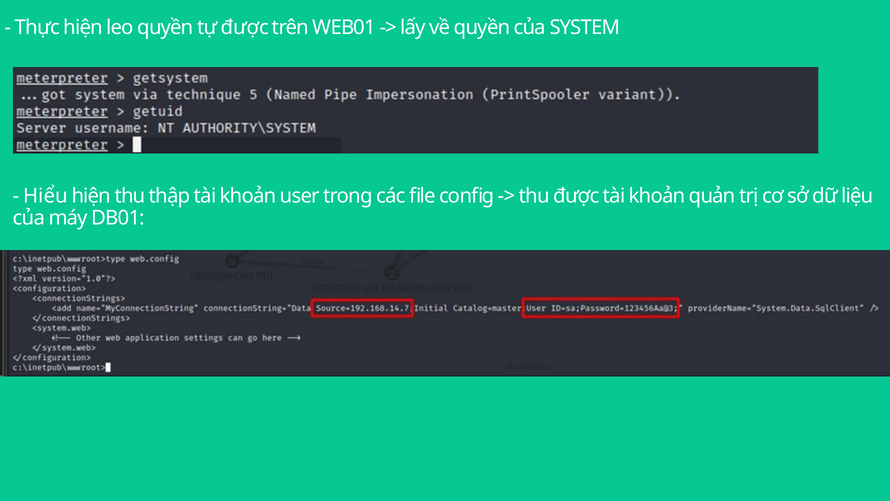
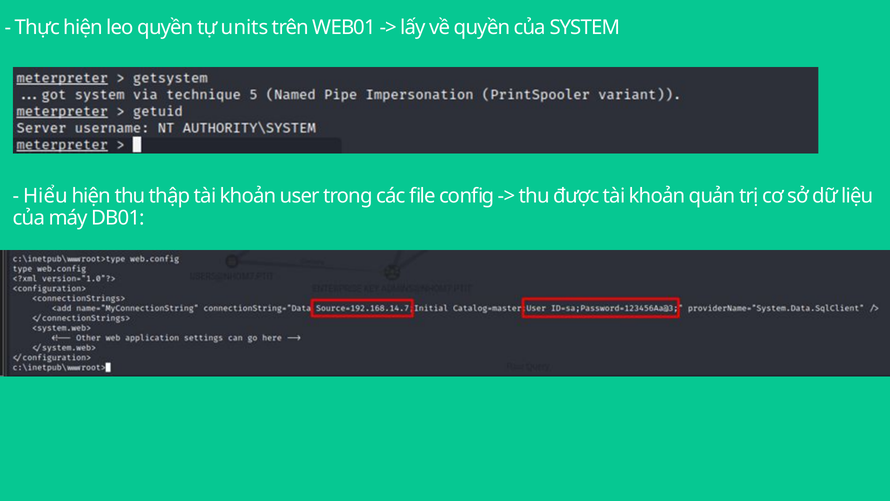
tự được: được -> units (245, 28)
